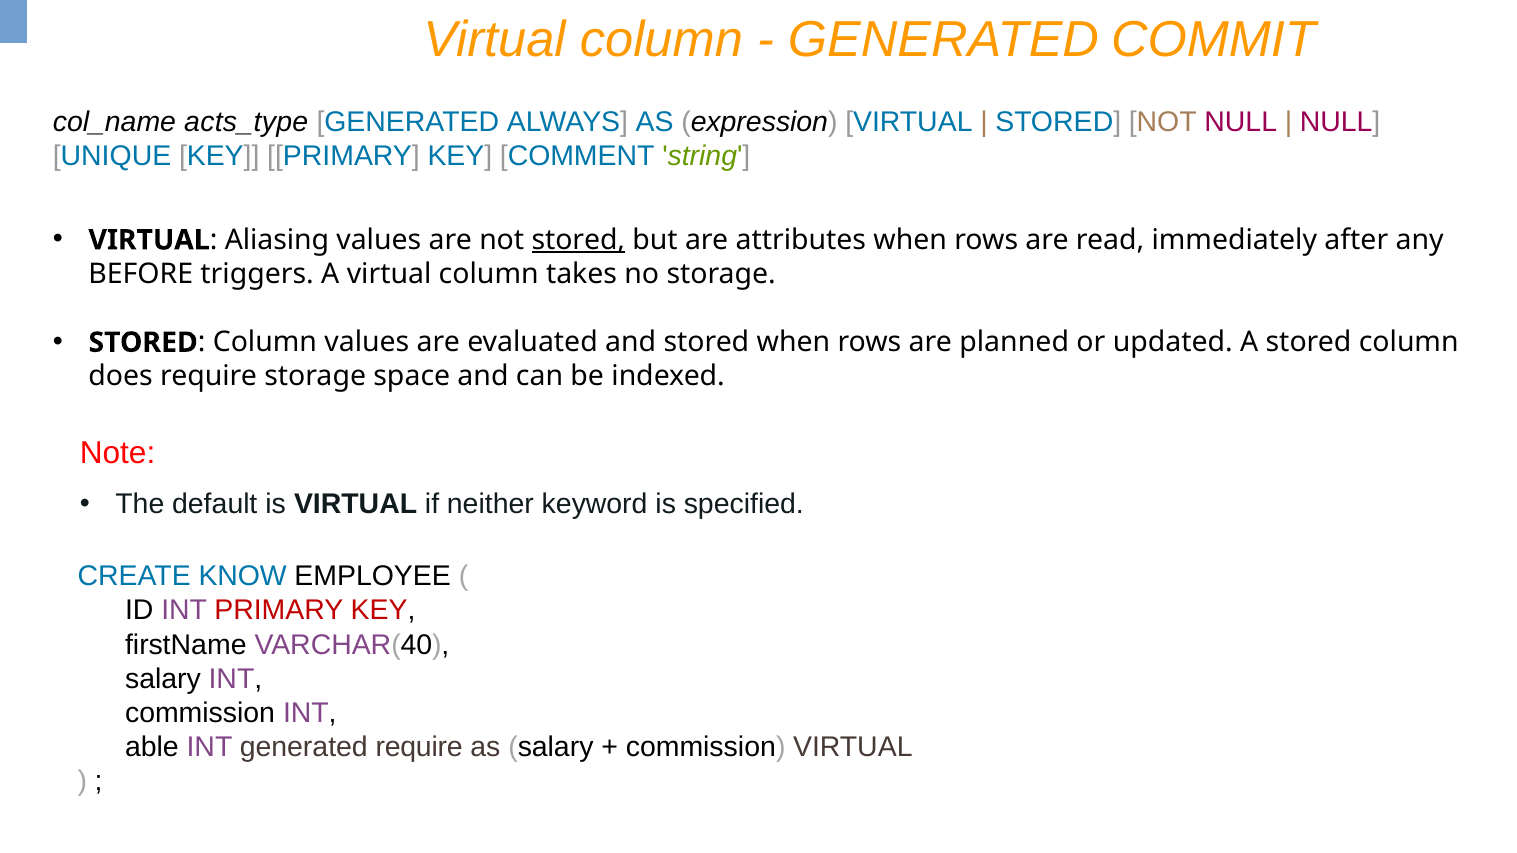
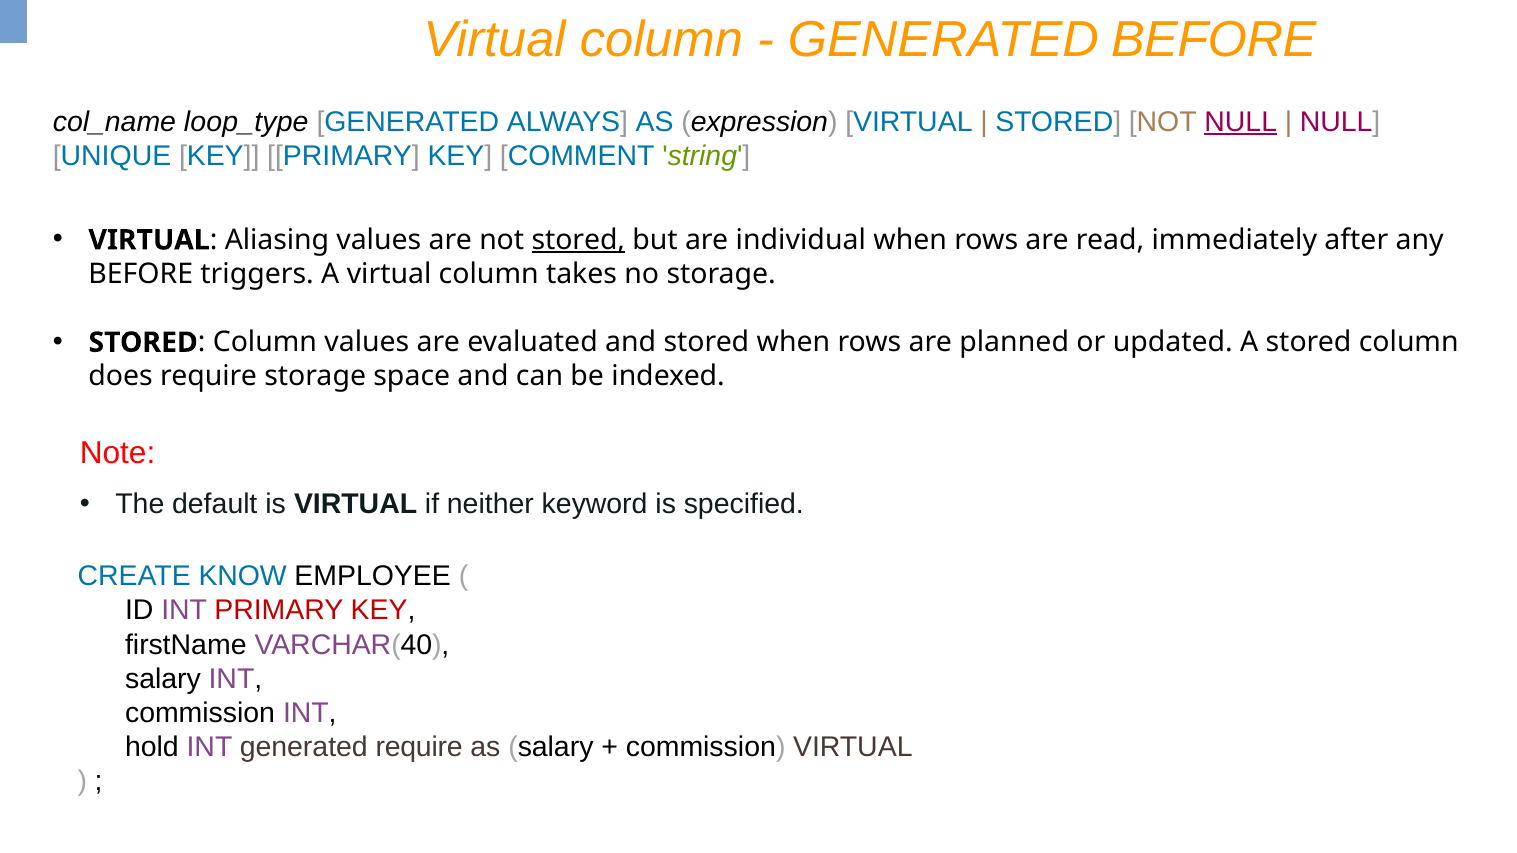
GENERATED COMMIT: COMMIT -> BEFORE (1214, 39)
acts_type: acts_type -> loop_type (246, 122)
NULL underline: none -> present (1241, 122)
attributes: attributes -> individual (801, 240)
able: able -> hold (152, 747)
